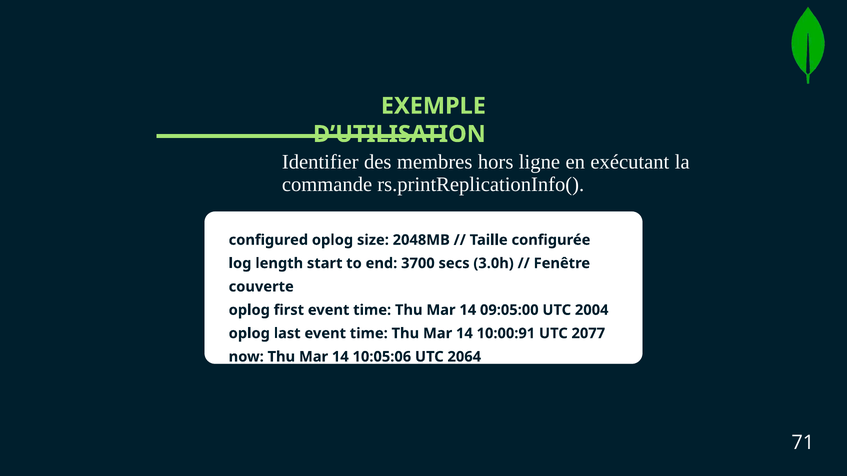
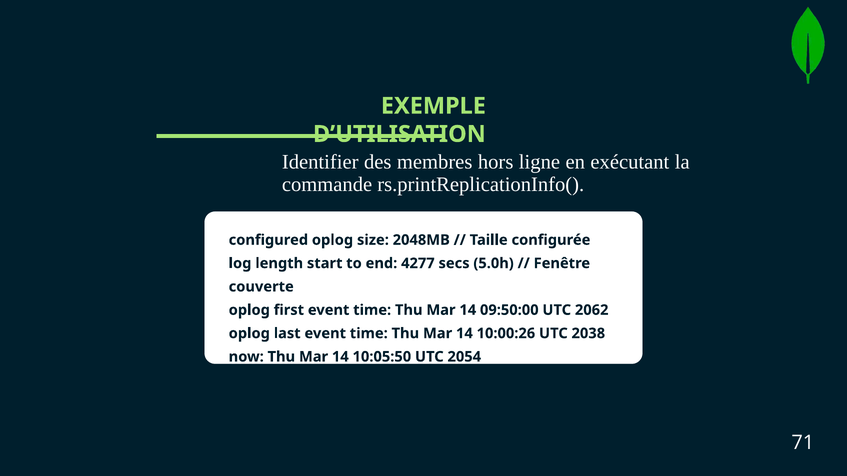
3700: 3700 -> 4277 (418, 264)
3.0h: 3.0h -> 5.0h (494, 264)
09:05:00: 09:05:00 -> 09:50:00 (509, 310)
2004: 2004 -> 2062 (592, 310)
10:00:91: 10:00:91 -> 10:00:26 (506, 334)
2077: 2077 -> 2038 (588, 334)
10:05:06: 10:05:06 -> 10:05:50 (382, 357)
2064: 2064 -> 2054 (464, 357)
